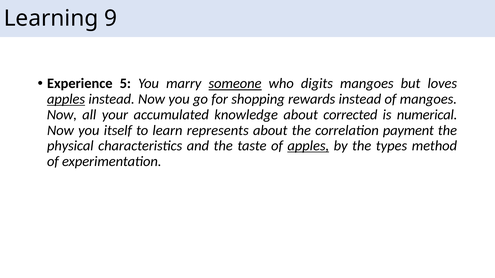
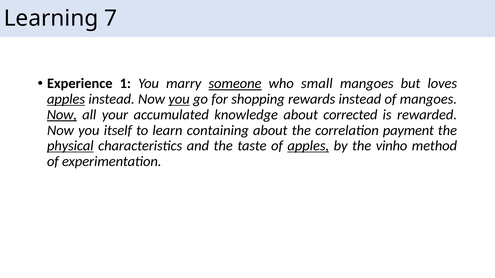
9: 9 -> 7 (111, 18)
5: 5 -> 1 (125, 84)
digits: digits -> small (317, 84)
you underline: none -> present (179, 99)
Now underline: none -> present (62, 115)
numerical: numerical -> rewarded (427, 115)
represents: represents -> containing (218, 130)
physical underline: none -> present (70, 146)
types: types -> vinho (392, 146)
